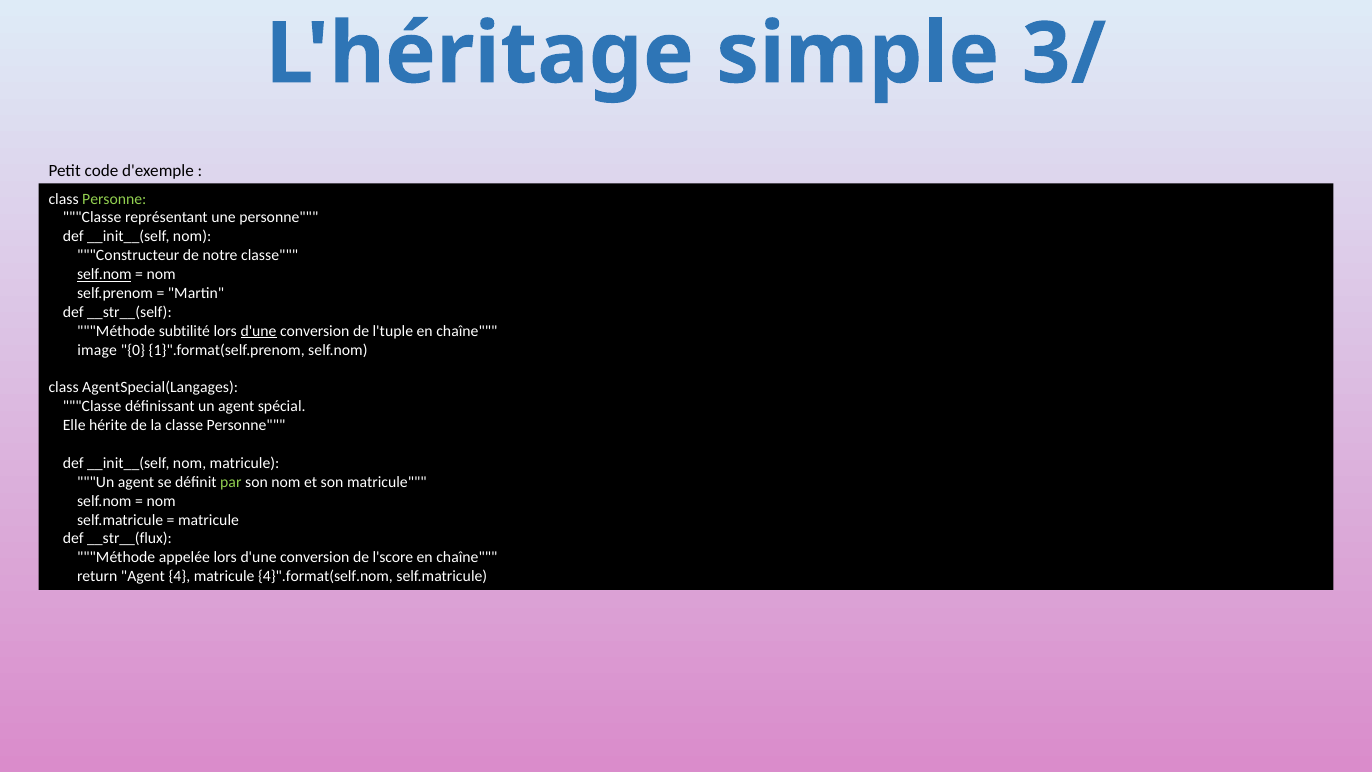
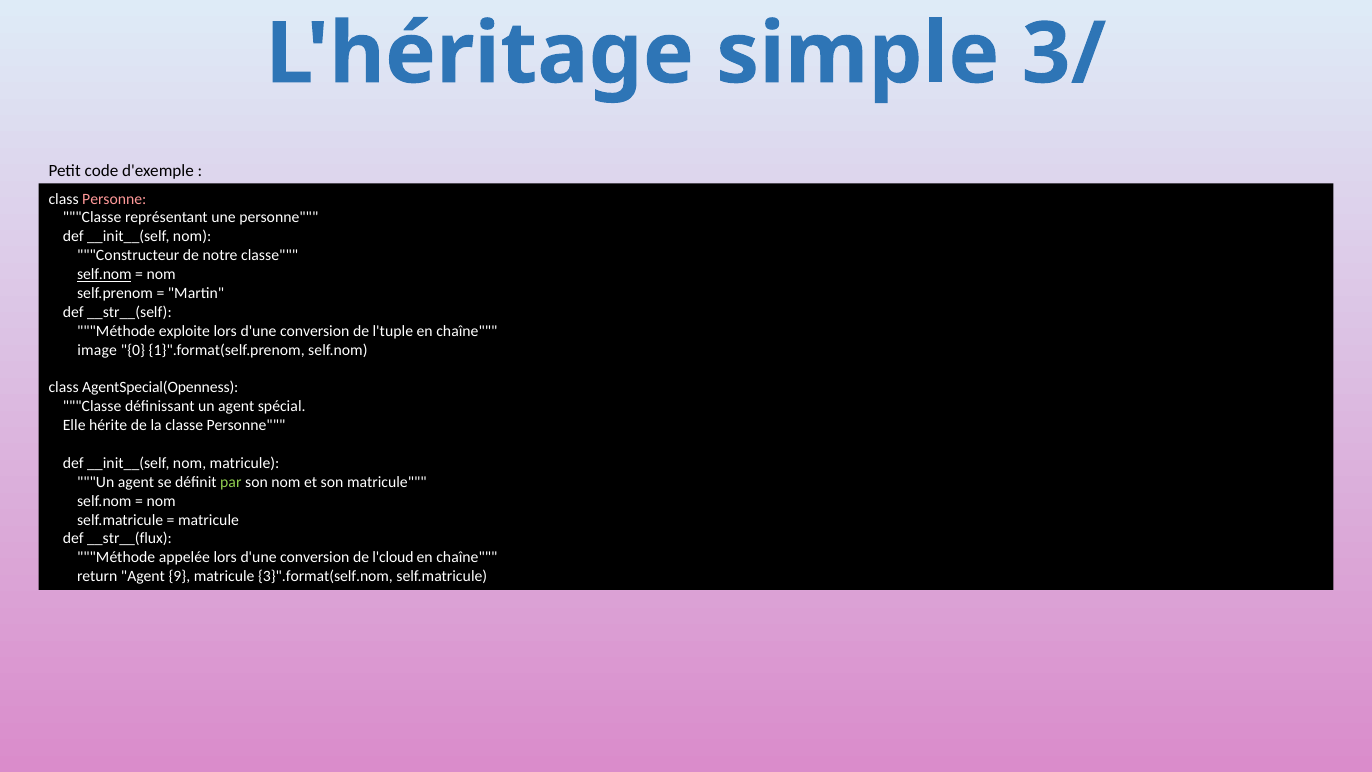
Personne colour: light green -> pink (114, 199)
subtilité: subtilité -> exploite (184, 331)
d'une underline: present -> none (259, 331)
AgentSpecial(Langages: AgentSpecial(Langages -> AgentSpecial(Openness (160, 388)
l'score: l'score -> l'cloud (393, 557)
4: 4 -> 9 (179, 576)
4}".format(self.nom: 4}".format(self.nom -> 3}".format(self.nom (325, 576)
